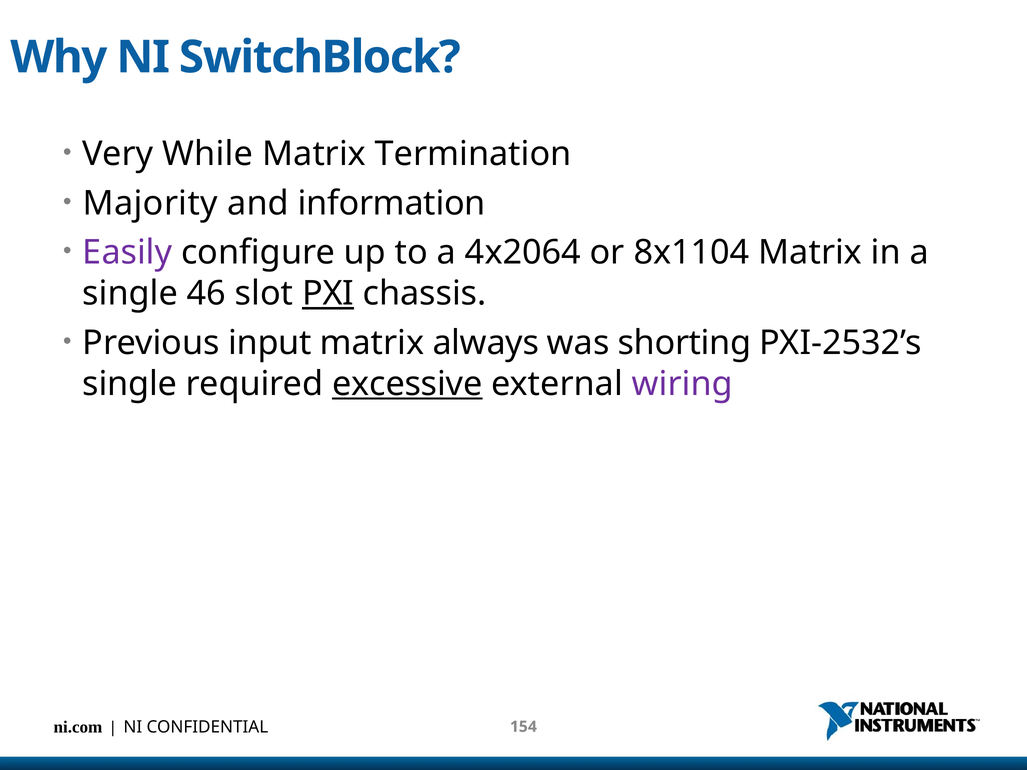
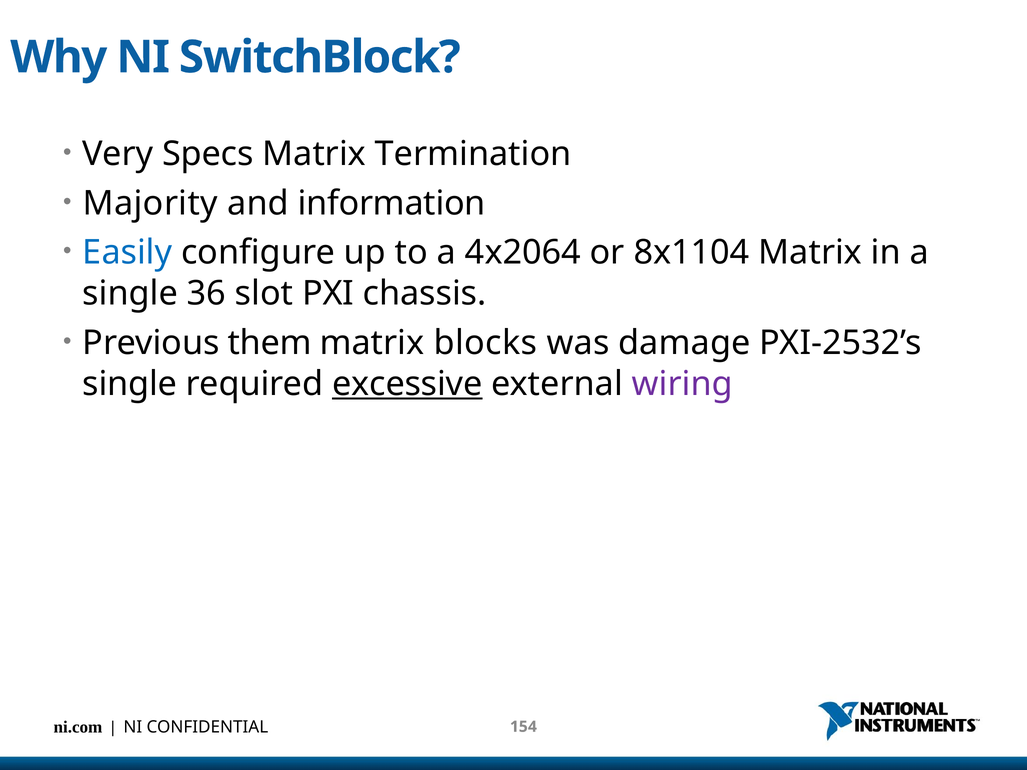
While: While -> Specs (208, 154)
Easily colour: purple -> blue (127, 253)
46: 46 -> 36 (206, 294)
PXI underline: present -> none (328, 294)
input: input -> them (270, 343)
always: always -> blocks (485, 343)
shorting: shorting -> damage (684, 343)
